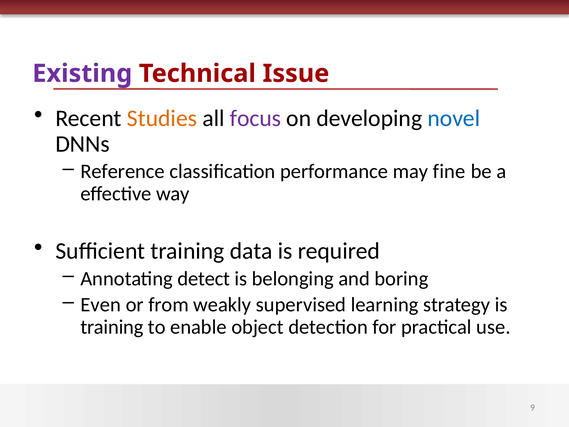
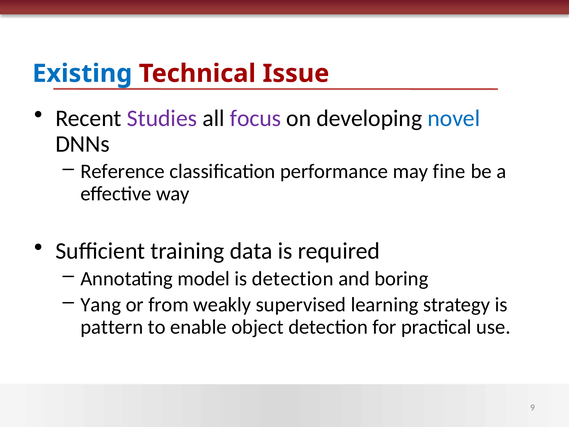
Existing colour: purple -> blue (82, 73)
Studies colour: orange -> purple (162, 118)
detect: detect -> model (204, 278)
is belonging: belonging -> detection (293, 278)
Even: Even -> Yang (101, 305)
training: training -> pattern (112, 327)
